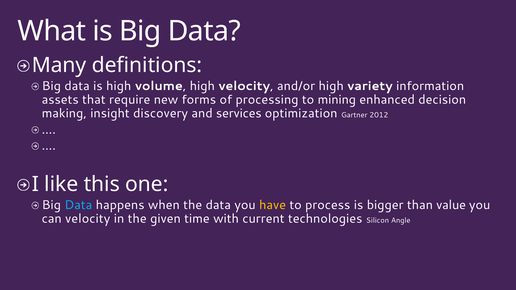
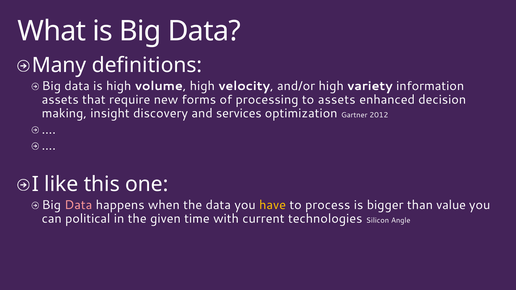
to mining: mining -> assets (337, 100)
Data colour: light blue -> pink (78, 205)
can velocity: velocity -> political (88, 219)
